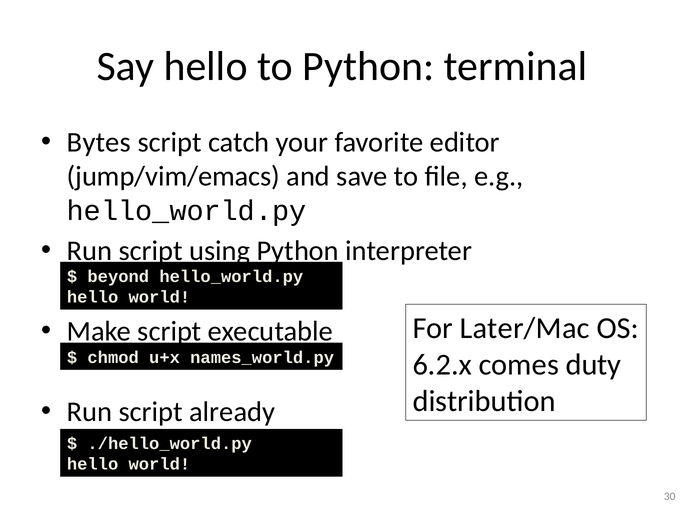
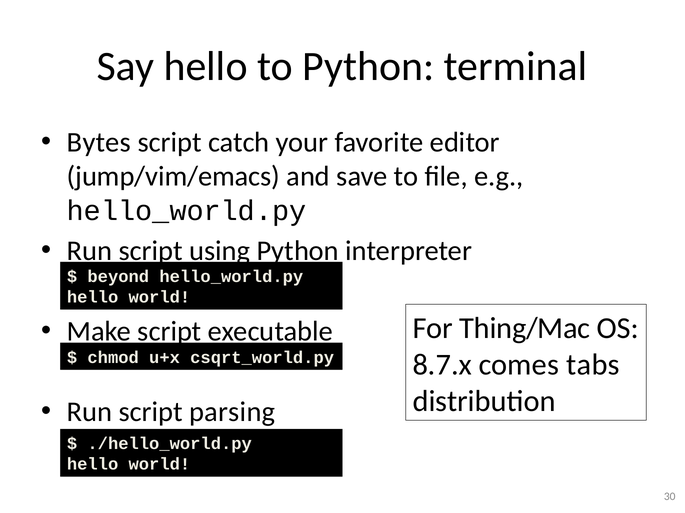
Later/Mac: Later/Mac -> Thing/Mac (525, 329)
names_world.py: names_world.py -> csqrt_world.py (262, 358)
6.2.x: 6.2.x -> 8.7.x (442, 365)
duty: duty -> tabs (593, 365)
already: already -> parsing (232, 413)
